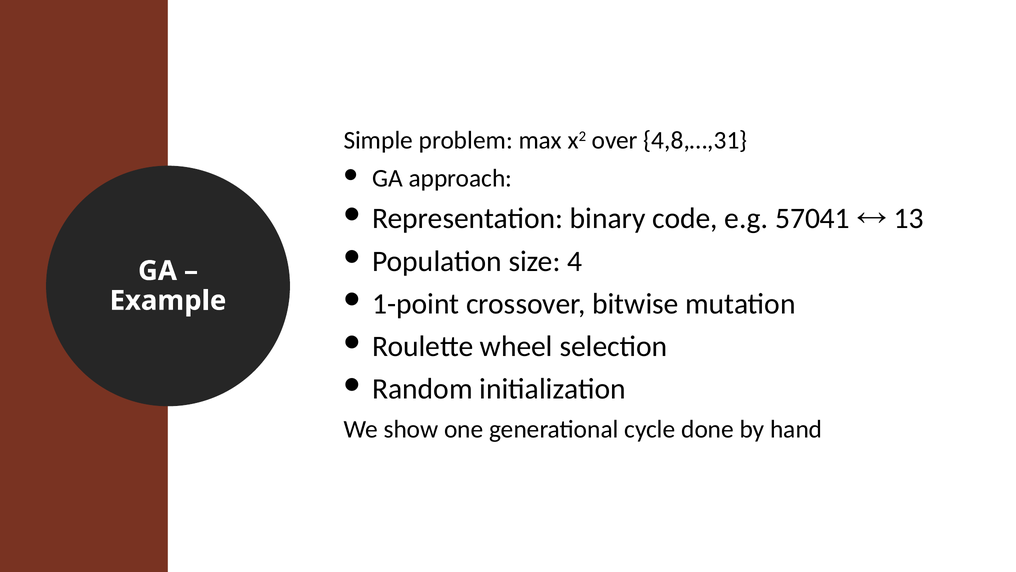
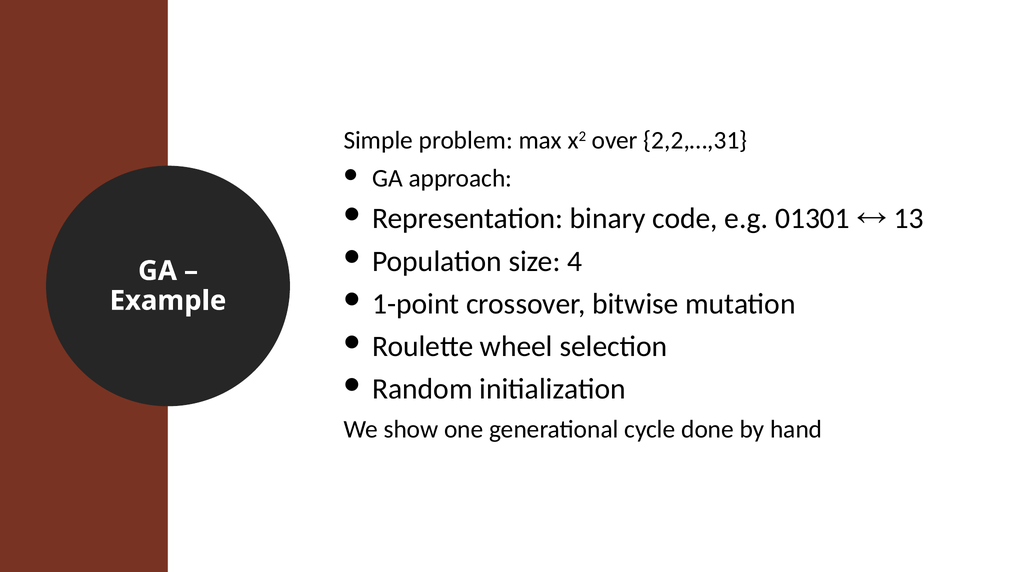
4,8,…,31: 4,8,…,31 -> 2,2,…,31 (695, 140)
57041: 57041 -> 01301 (813, 218)
